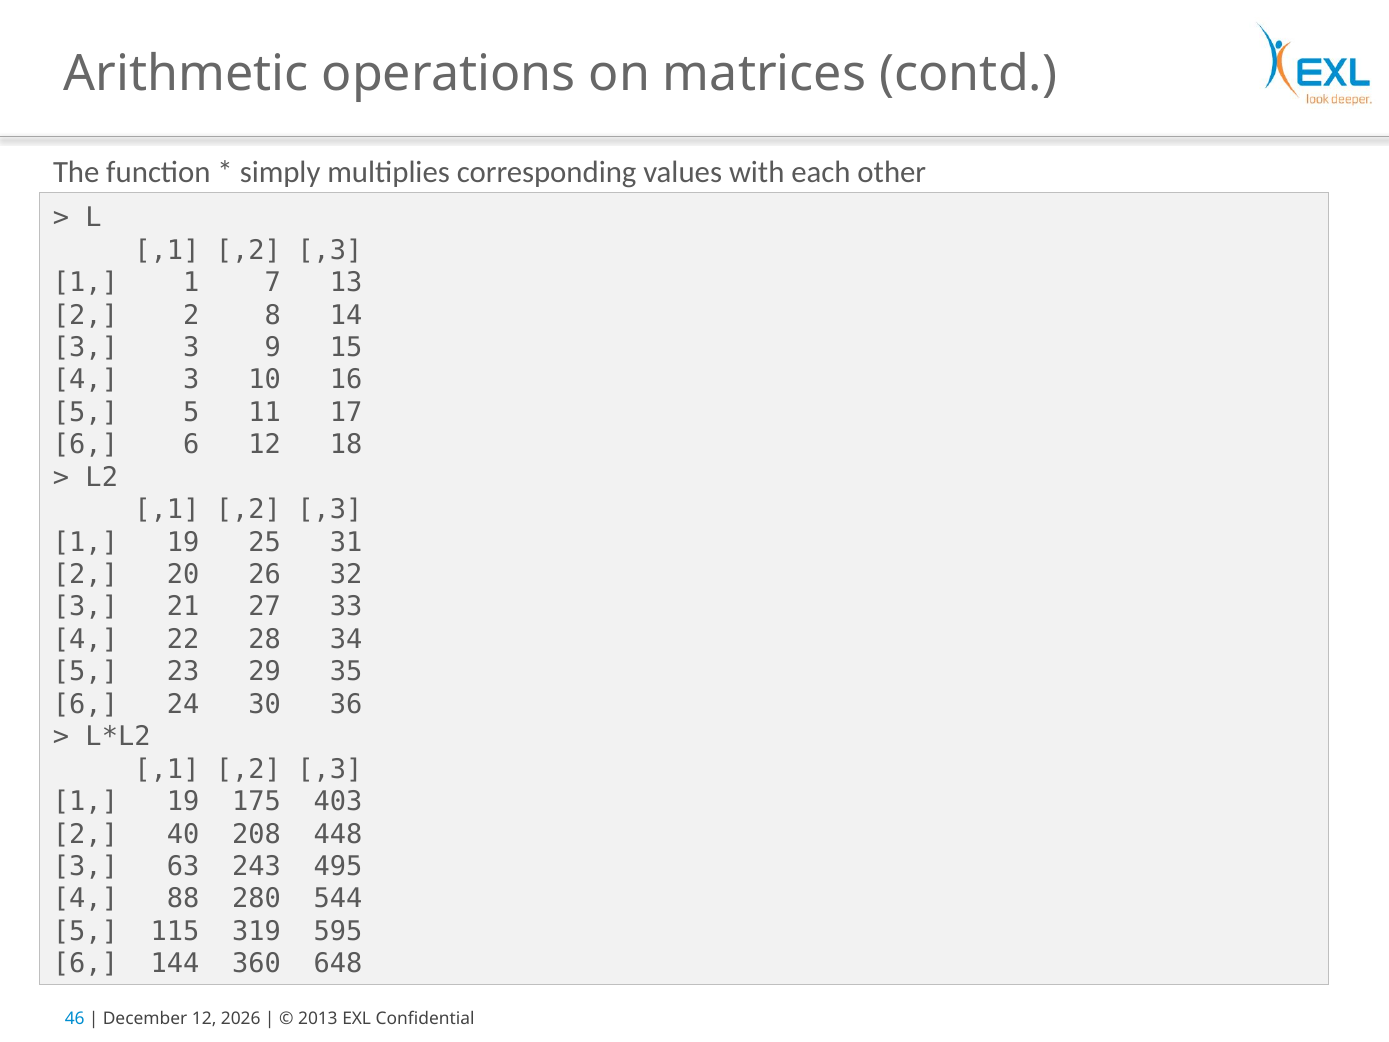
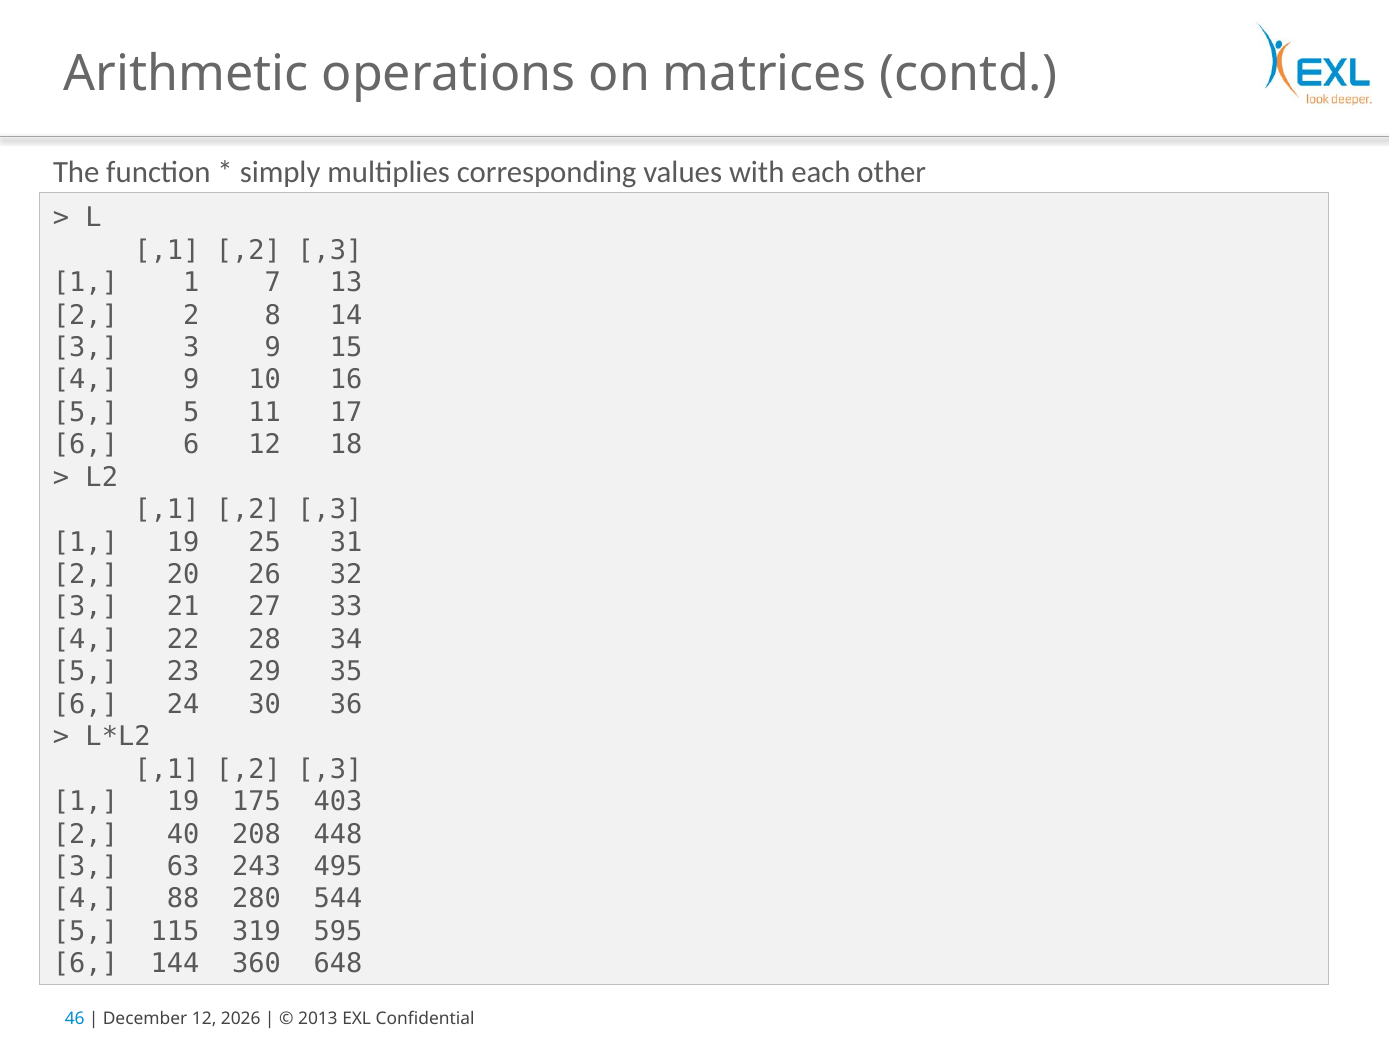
4 3: 3 -> 9 (191, 380)
